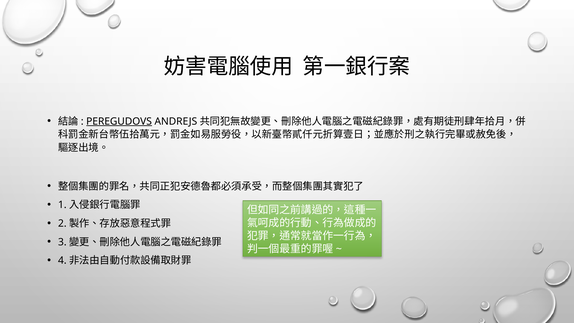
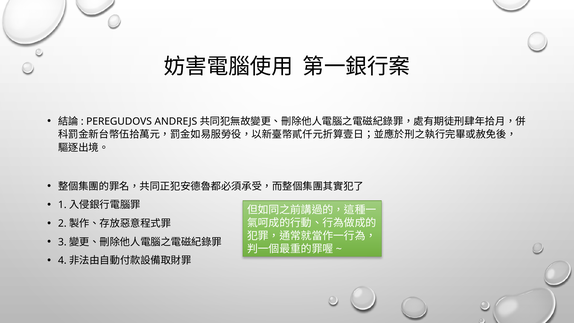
PEREGUDOVS underline: present -> none (119, 121)
